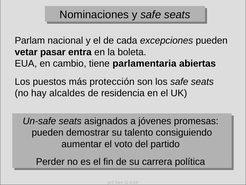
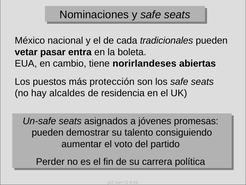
Parlam: Parlam -> México (30, 40)
excepciones: excepciones -> tradicionales (167, 40)
parlamentaria: parlamentaria -> norirlandeses (144, 63)
